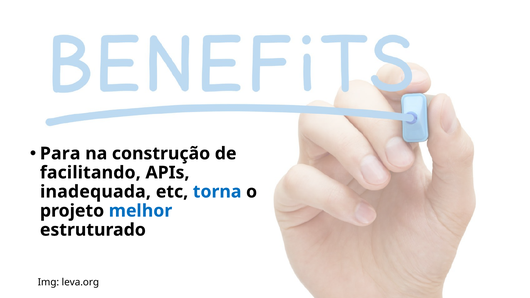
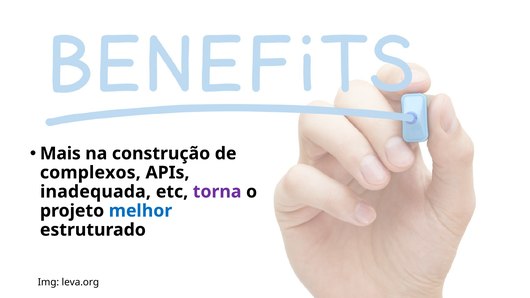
Para: Para -> Mais (60, 154)
facilitando: facilitando -> complexos (90, 173)
torna colour: blue -> purple (217, 192)
